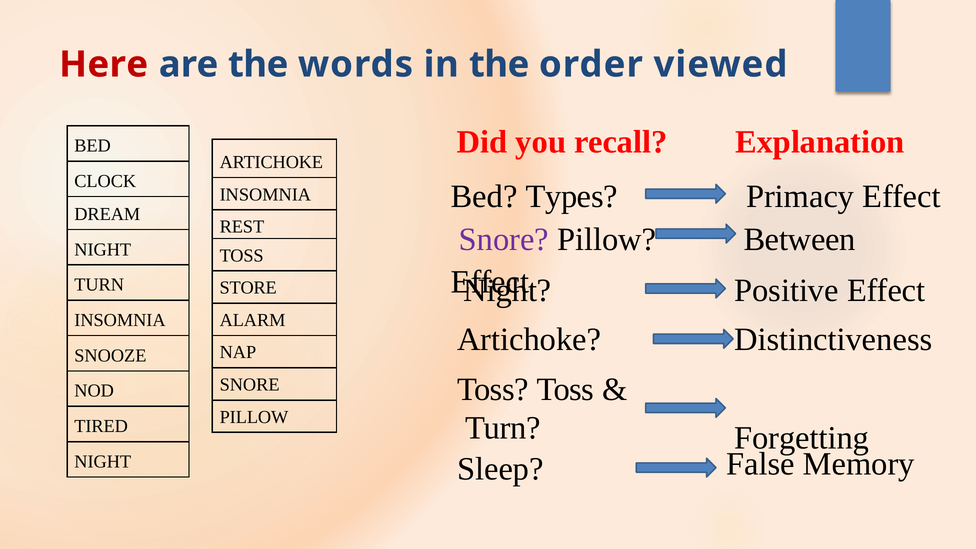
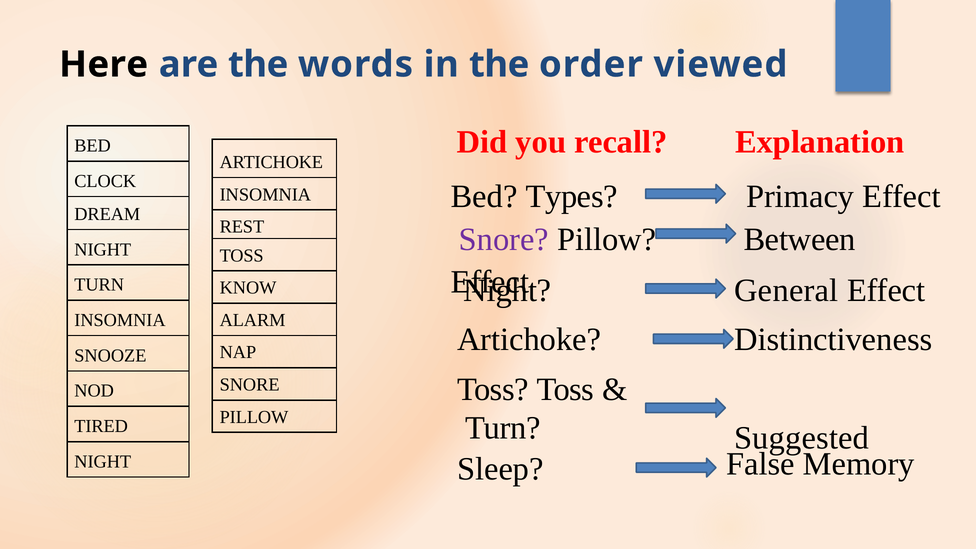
Here colour: red -> black (104, 64)
Positive: Positive -> General (786, 291)
STORE: STORE -> KNOW (248, 288)
Forgetting: Forgetting -> Suggested (802, 438)
